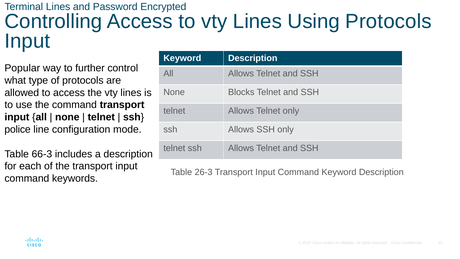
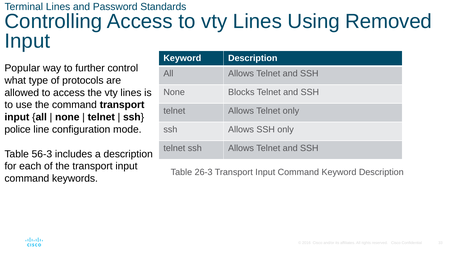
Encrypted: Encrypted -> Standards (163, 7)
Using Protocols: Protocols -> Removed (389, 21)
66-3: 66-3 -> 56-3 (42, 154)
